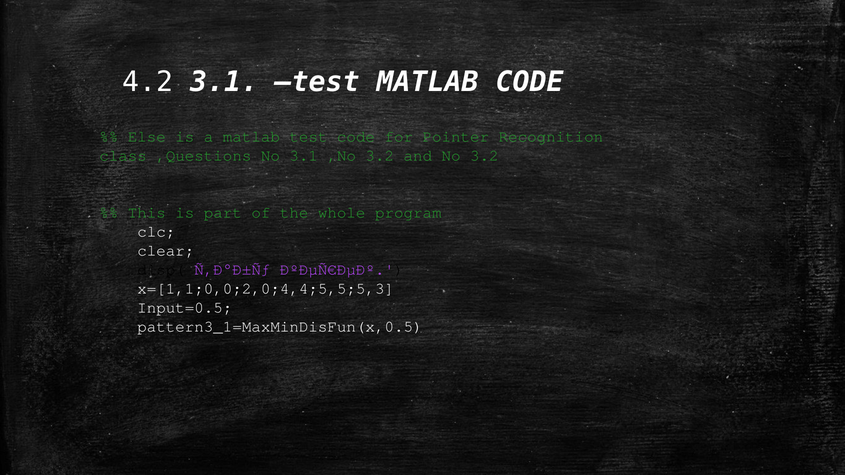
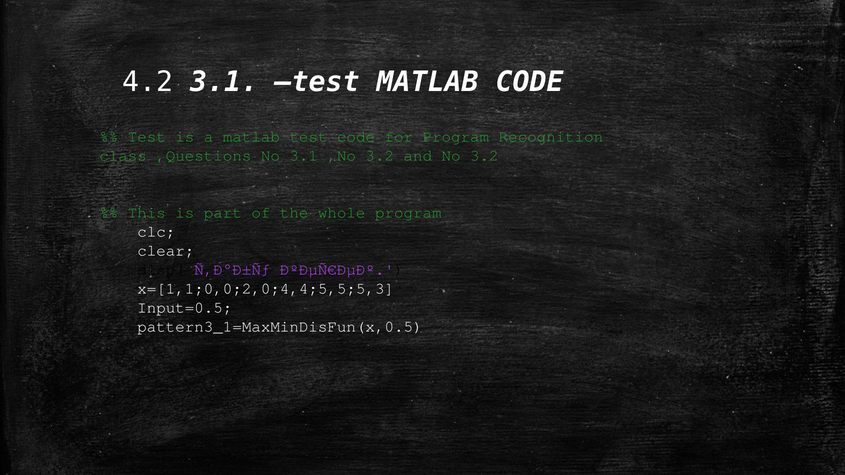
Else: Else -> Test (147, 137)
for Pointer: Pointer -> Program (456, 137)
